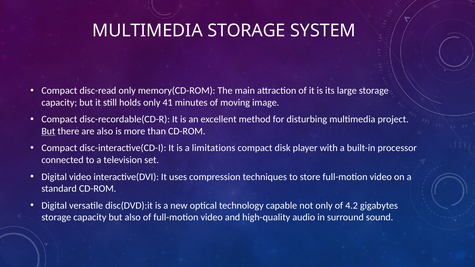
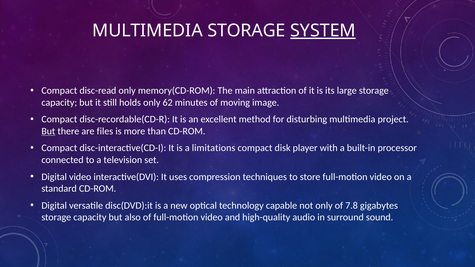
SYSTEM underline: none -> present (323, 31)
41: 41 -> 62 (168, 103)
are also: also -> files (105, 131)
4.2: 4.2 -> 7.8 (352, 206)
